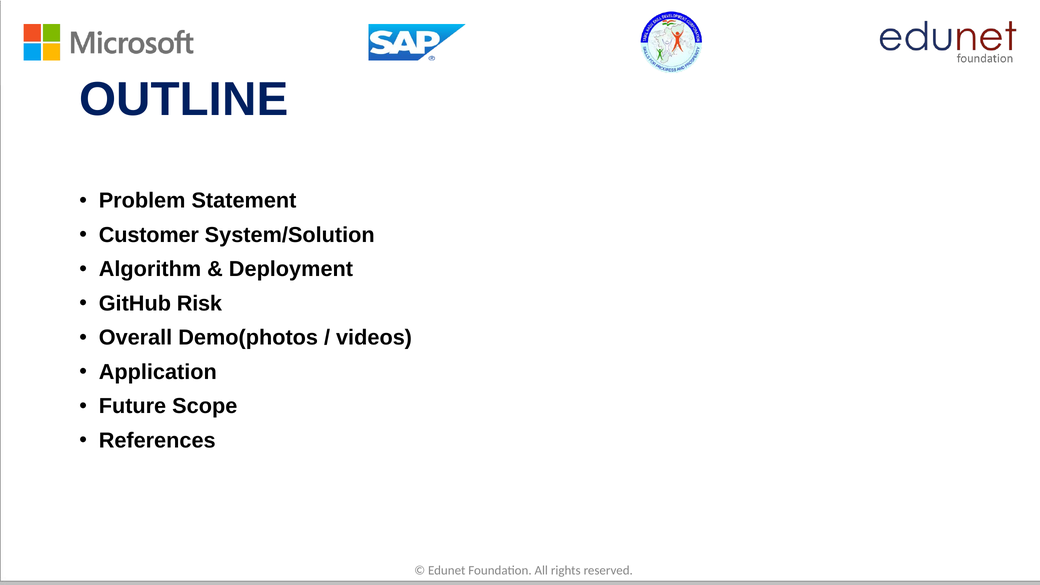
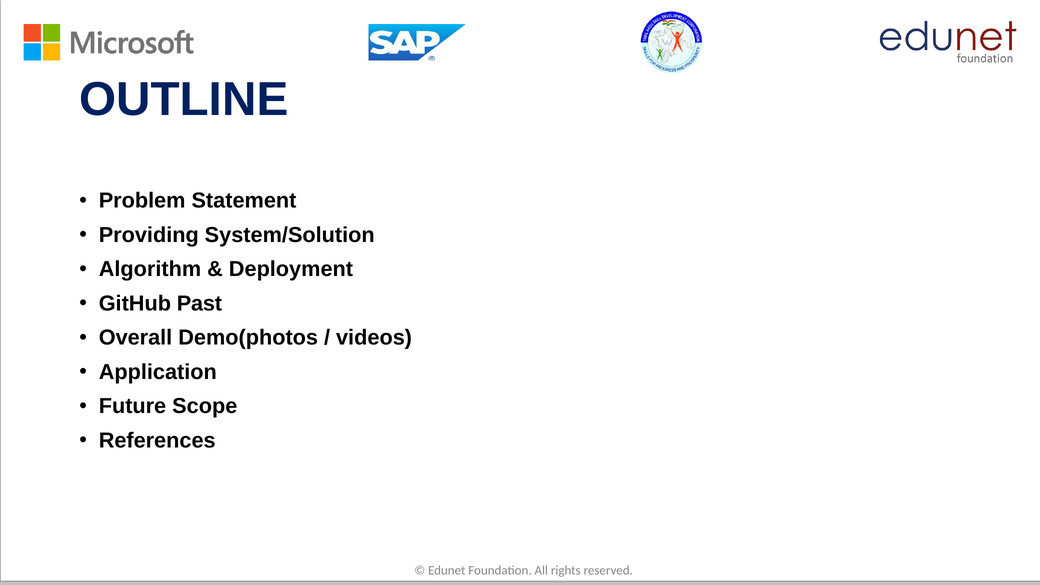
Customer: Customer -> Providing (149, 235)
Risk: Risk -> Past (199, 304)
